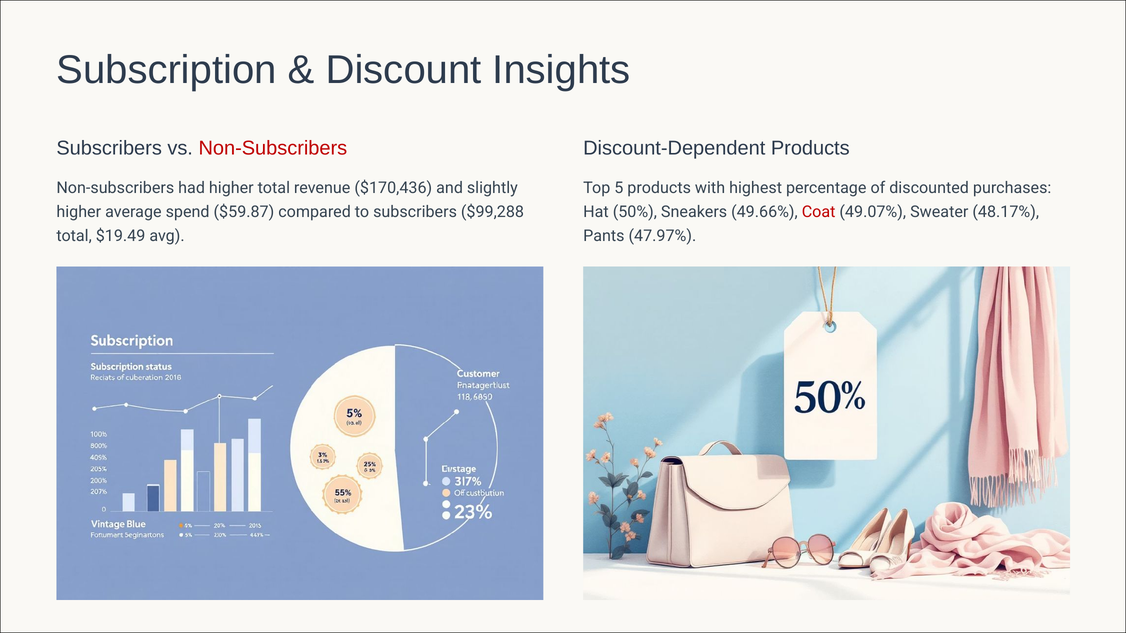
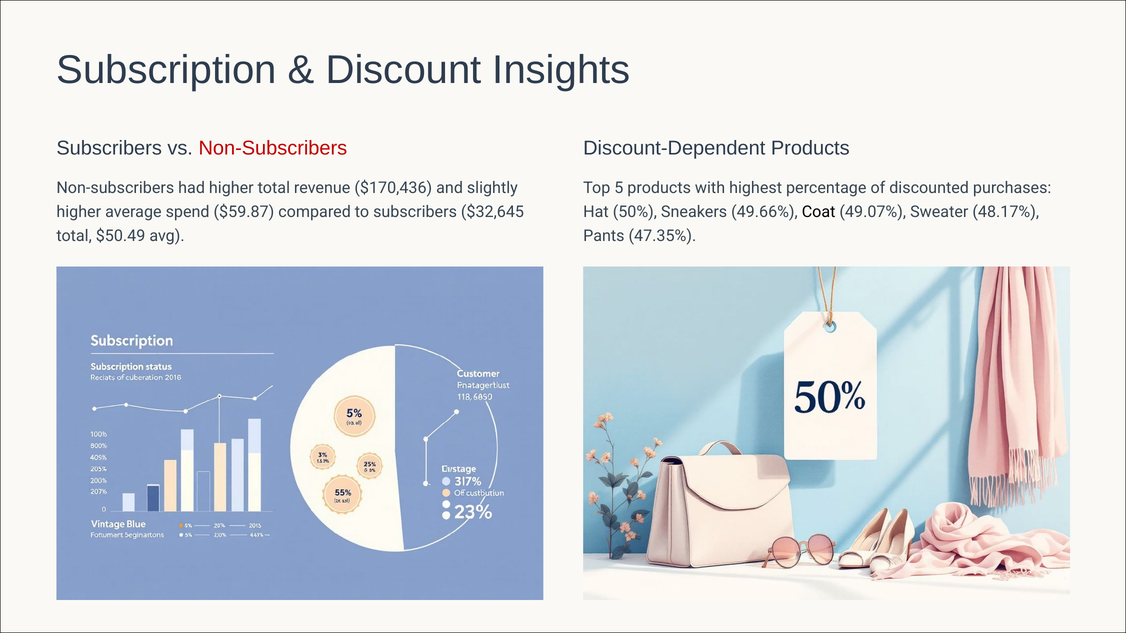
$99,288: $99,288 -> $32,645 (492, 212)
Coat colour: red -> black (819, 212)
$19.49: $19.49 -> $50.49 (121, 236)
47.97%: 47.97% -> 47.35% (662, 236)
